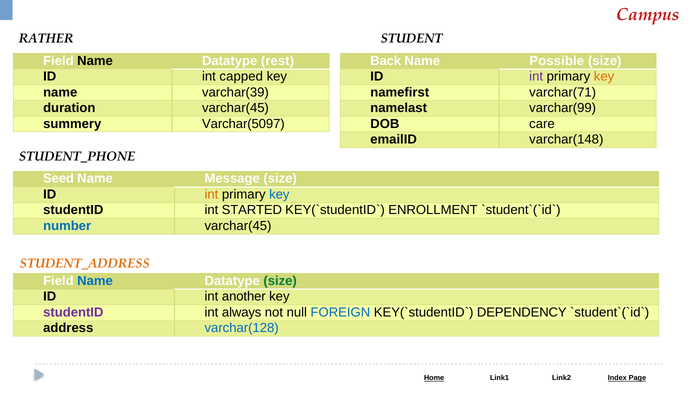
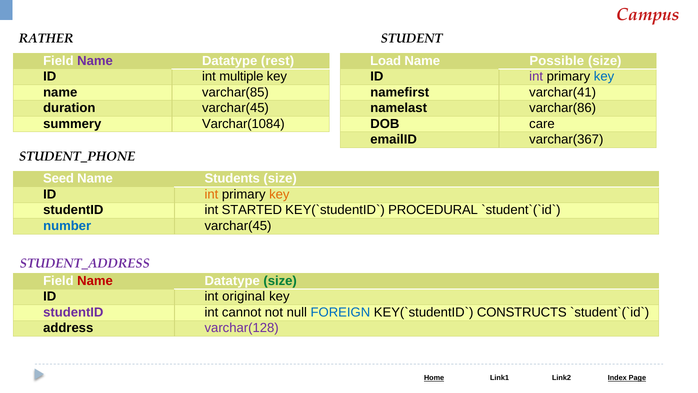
Name colour: black -> purple (95, 61)
Back: Back -> Load (386, 61)
capped: capped -> multiple (241, 76)
key colour: orange -> blue (604, 76)
varchar(39: varchar(39 -> varchar(85 (235, 92)
varchar(71: varchar(71 -> varchar(41 (563, 92)
varchar(99: varchar(99 -> varchar(86 (563, 108)
Varchar(5097: Varchar(5097 -> Varchar(1084 (243, 124)
varchar(148: varchar(148 -> varchar(367 (566, 139)
Message: Message -> Students (232, 178)
key colour: blue -> orange (279, 194)
ENROLLMENT: ENROLLMENT -> PROCEDURAL (433, 210)
STUDENT_ADDRESS colour: orange -> purple (85, 263)
Name colour: blue -> red (95, 281)
another: another -> original (244, 296)
always: always -> cannot (242, 312)
DEPENDENCY: DEPENDENCY -> CONSTRUCTS (522, 312)
varchar(128 colour: blue -> purple (242, 328)
